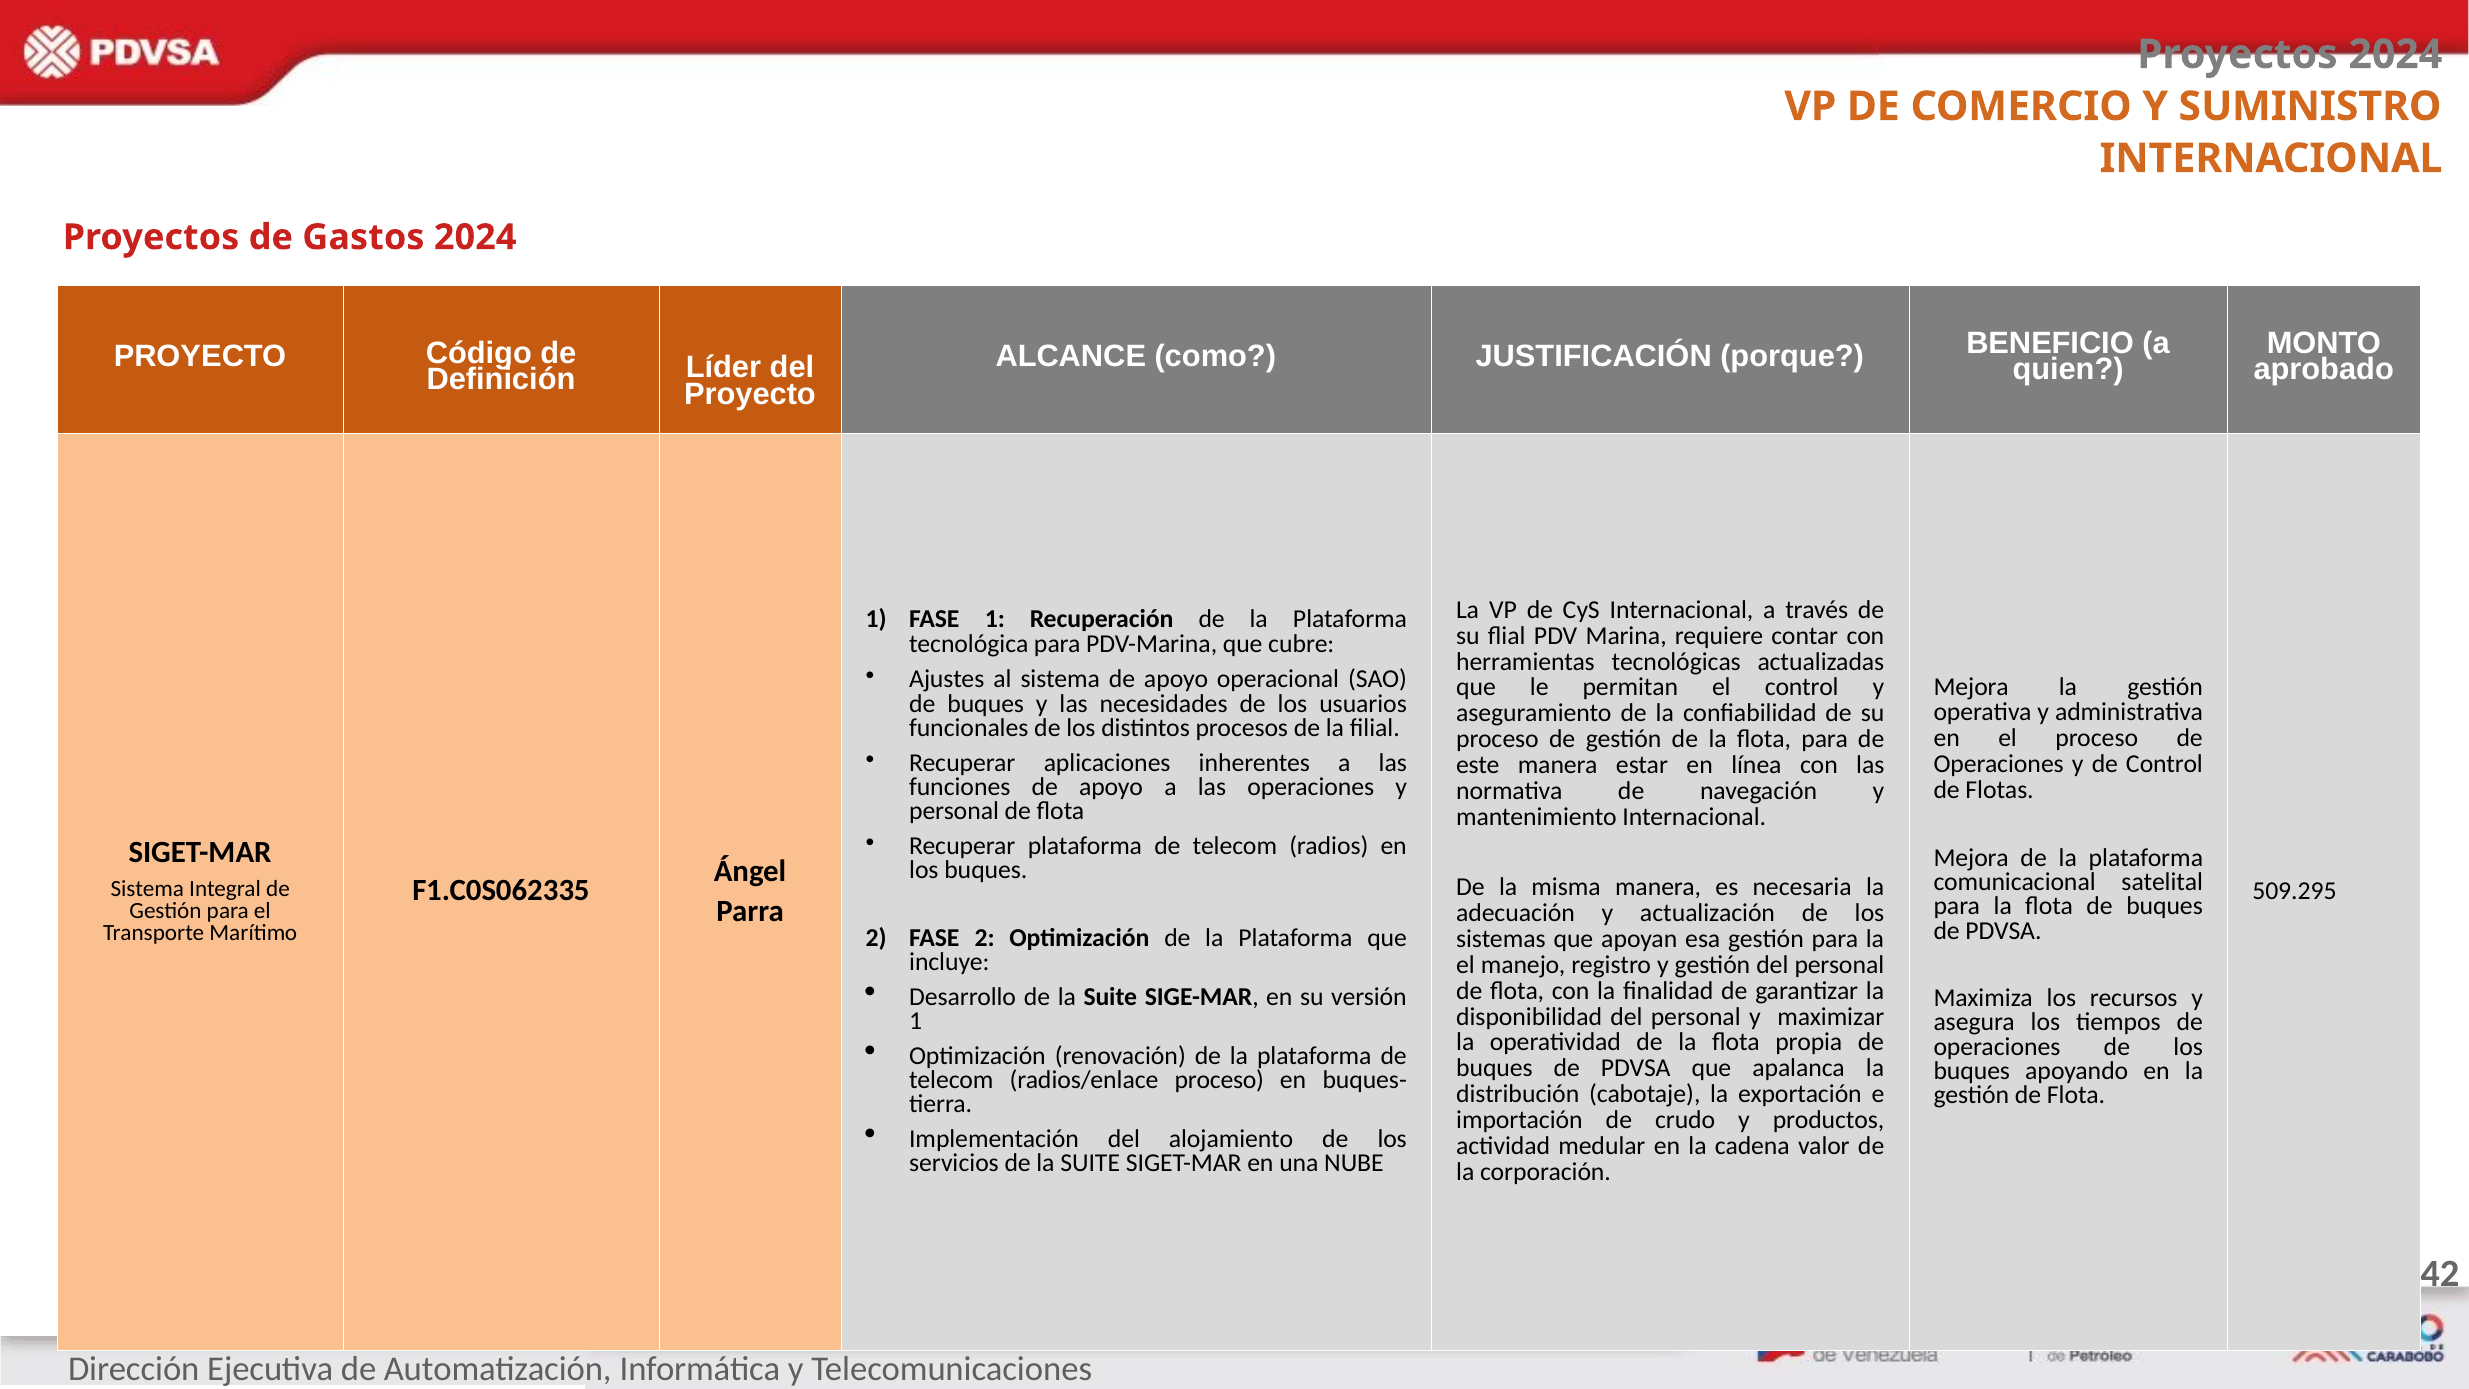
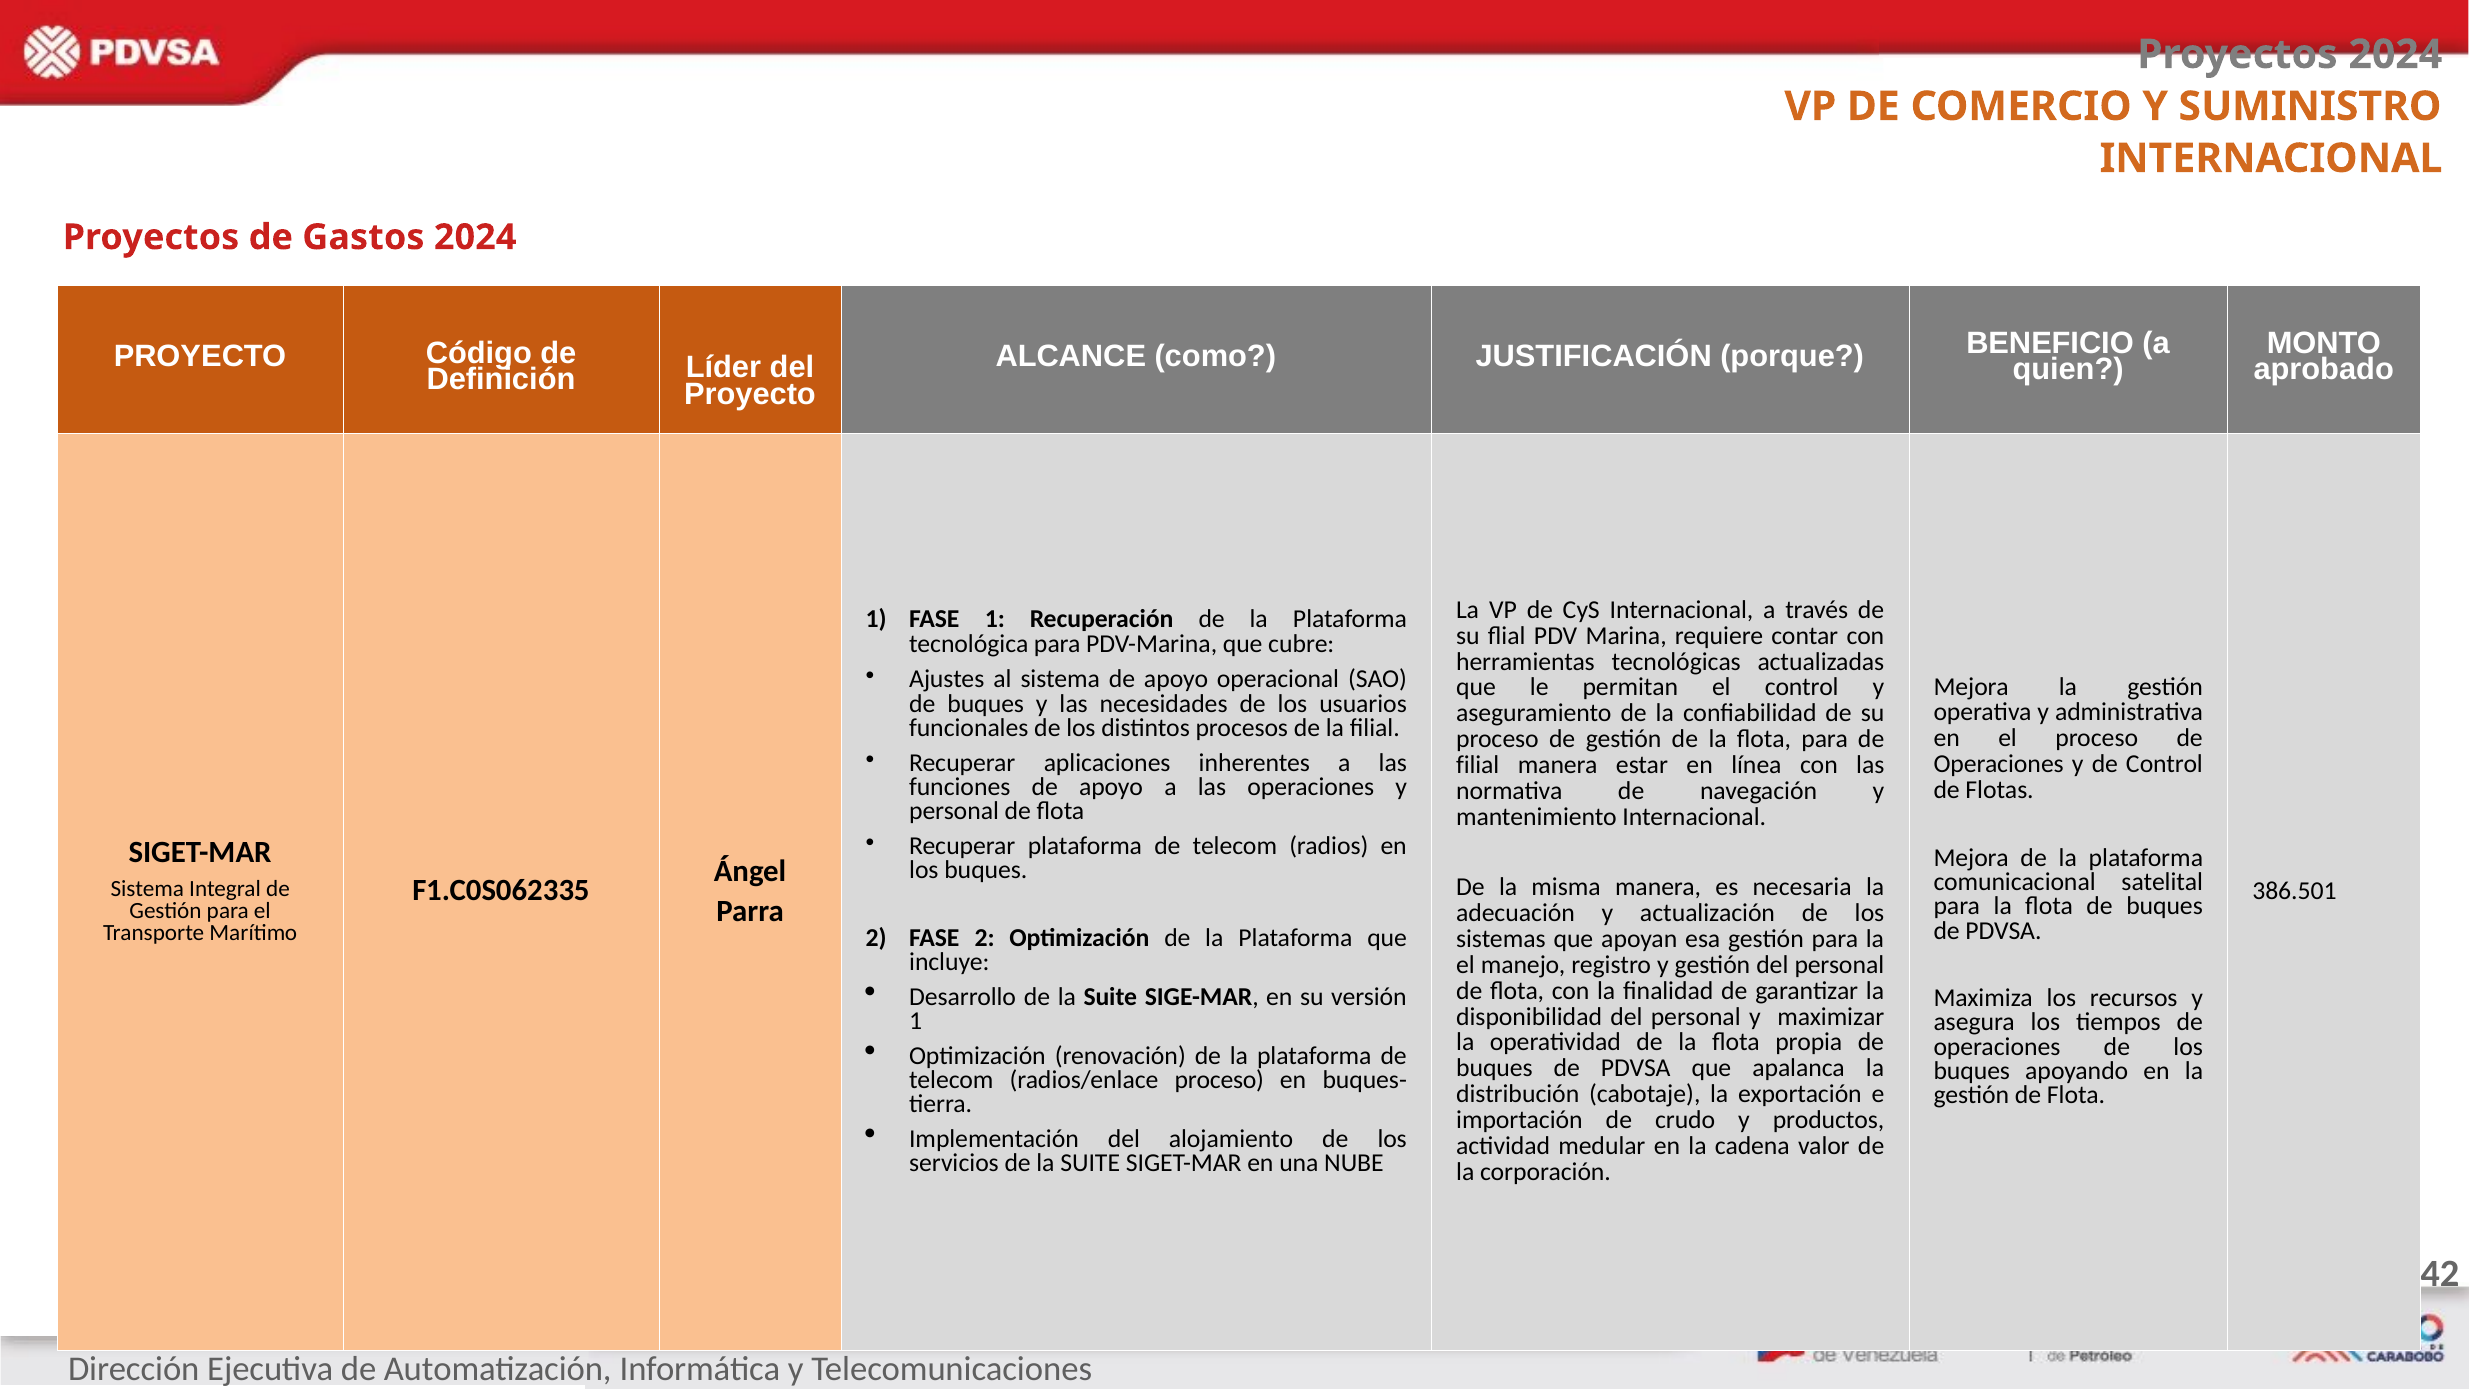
este: este -> filial (1478, 765)
509.295: 509.295 -> 386.501 (2294, 891)
